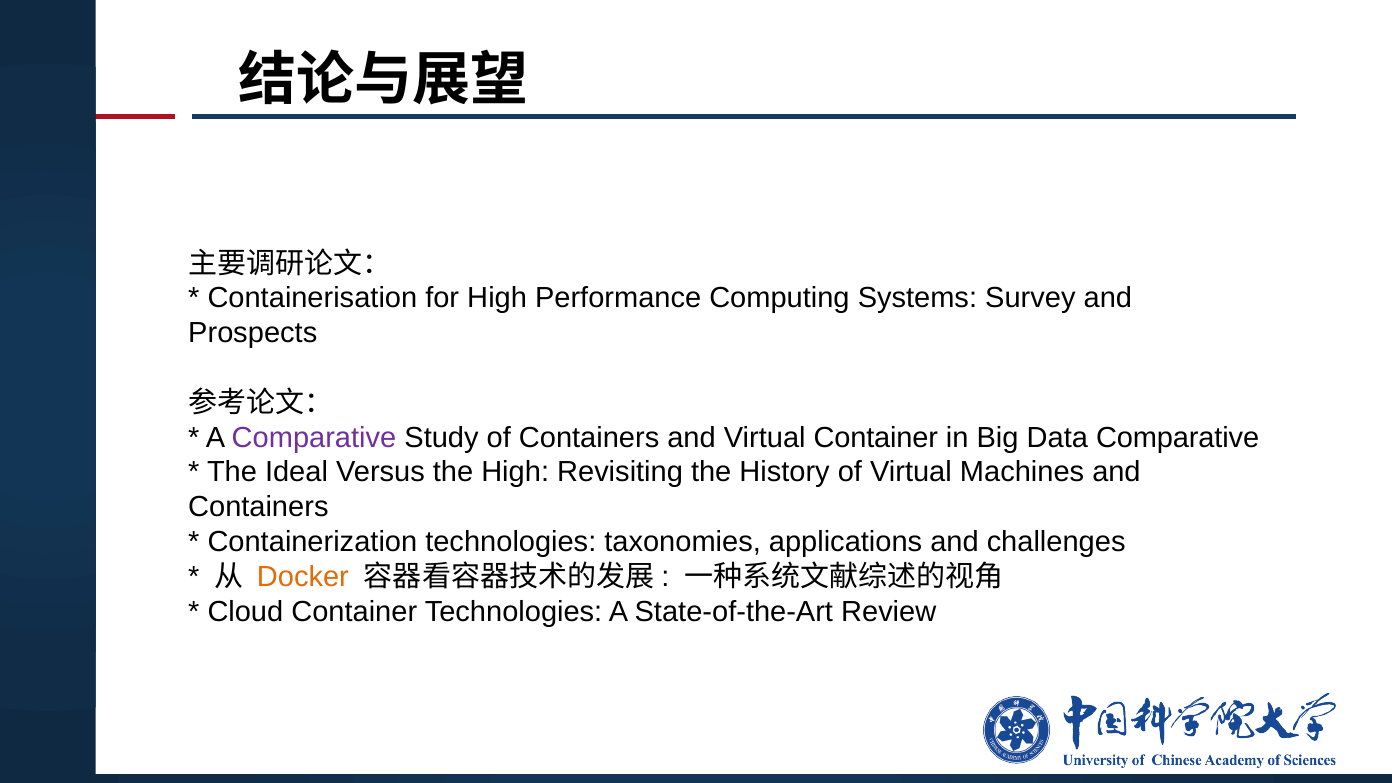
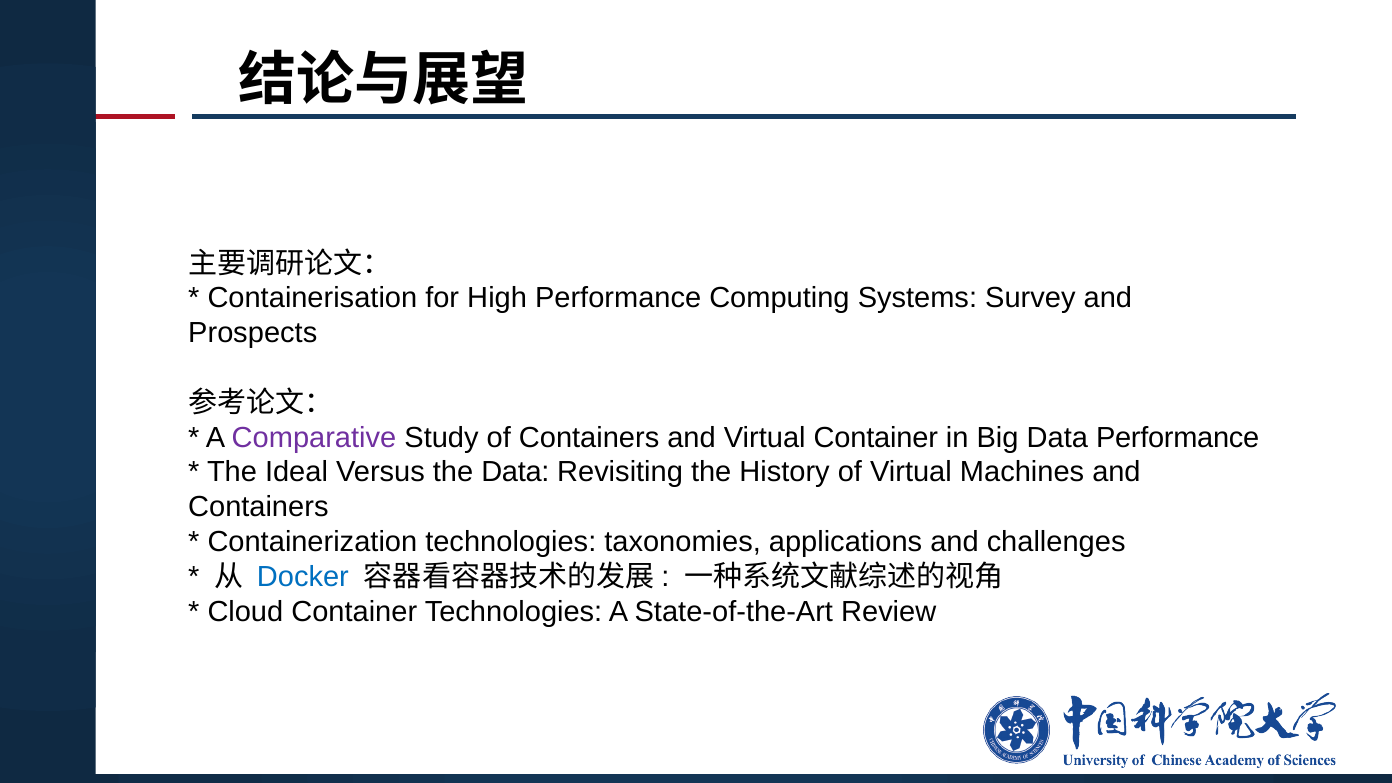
Data Comparative: Comparative -> Performance (1178, 438)
the High: High -> Data (515, 472)
Docker colour: orange -> blue (303, 577)
